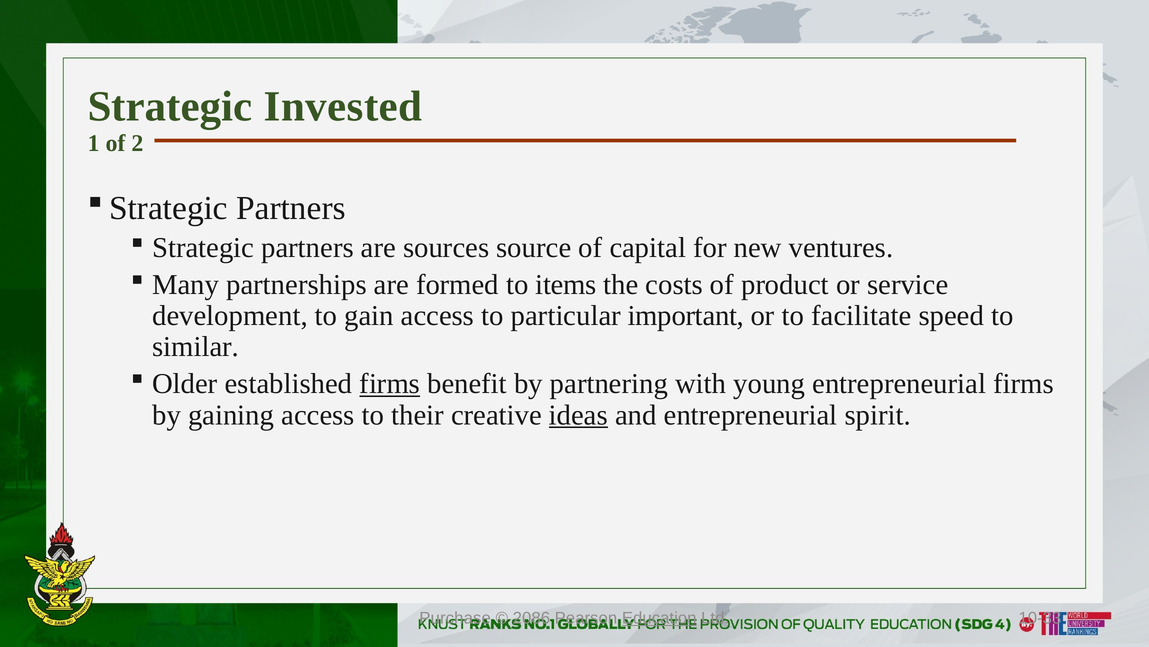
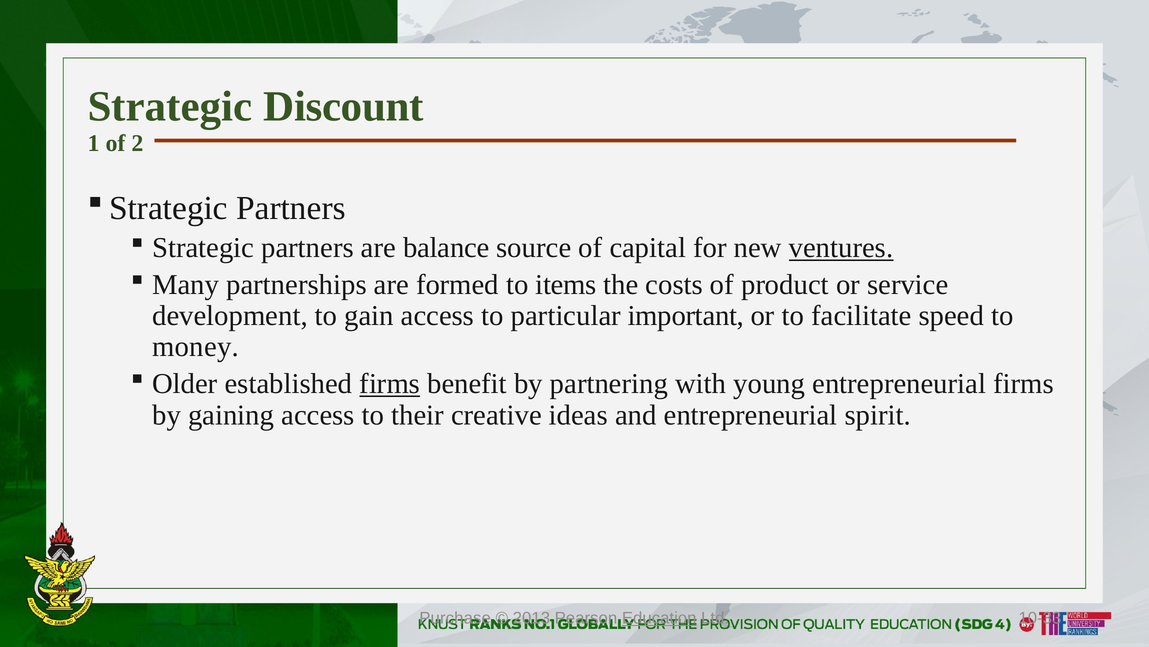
Invested: Invested -> Discount (344, 107)
sources: sources -> balance (446, 248)
ventures underline: none -> present (841, 248)
similar: similar -> money (196, 347)
ideas underline: present -> none (578, 415)
2086: 2086 -> 2013 (531, 617)
